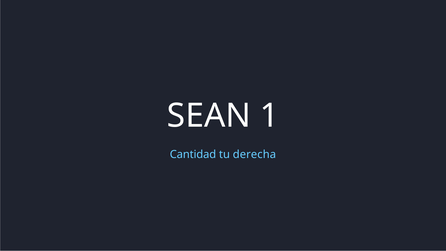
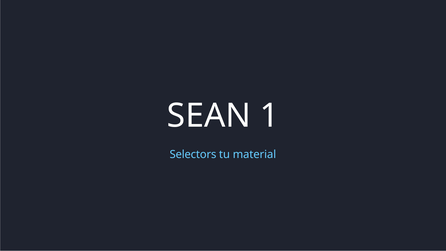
Cantidad: Cantidad -> Selectors (193, 154)
derecha: derecha -> material (254, 154)
